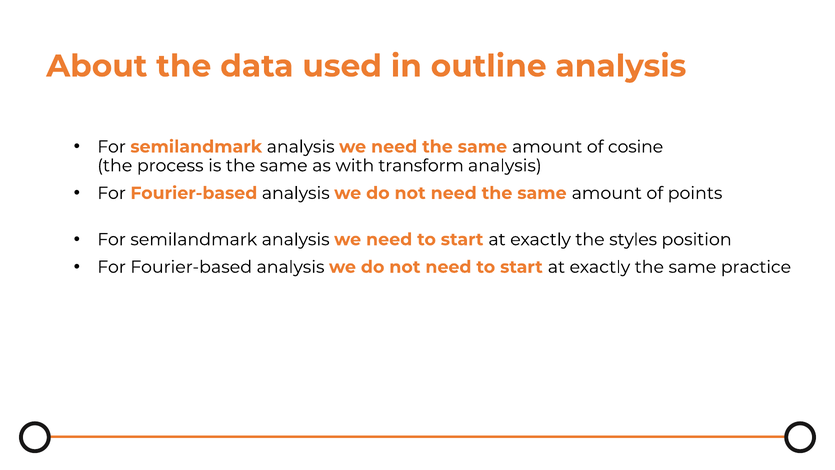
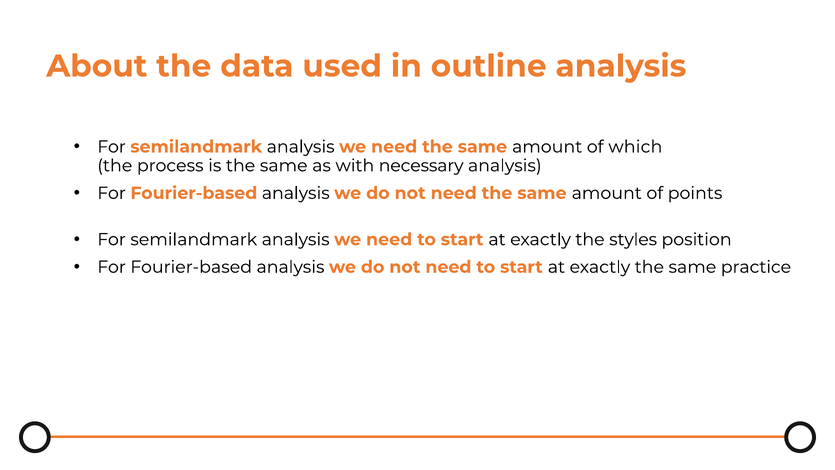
cosine: cosine -> which (635, 147)
transform: transform -> necessary (421, 166)
